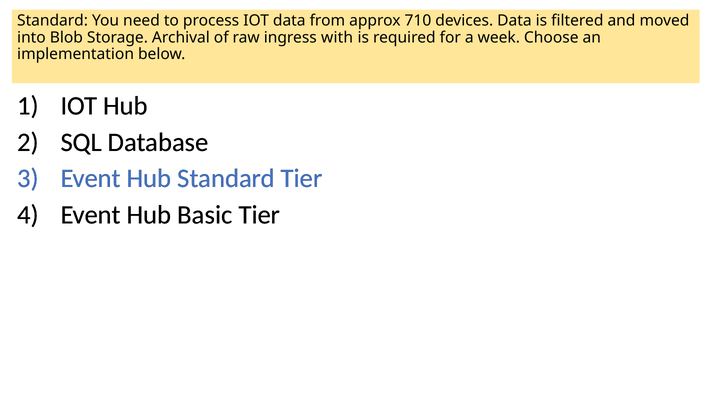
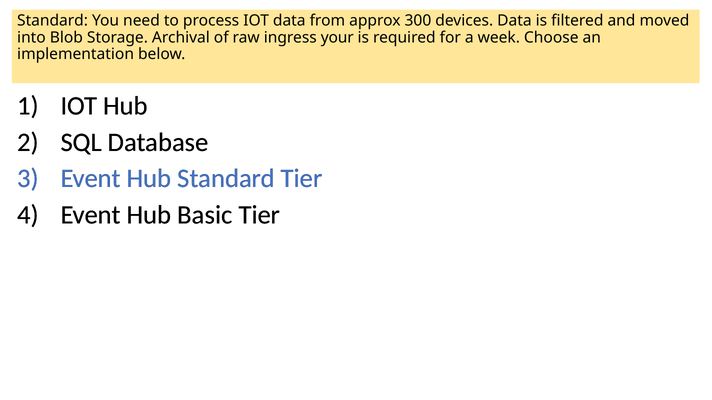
710: 710 -> 300 (418, 21)
with: with -> your (337, 38)
